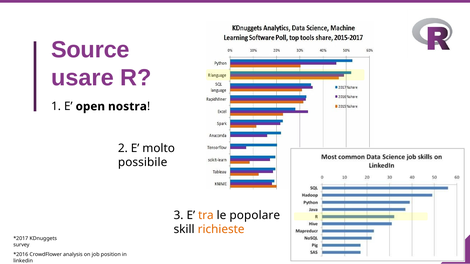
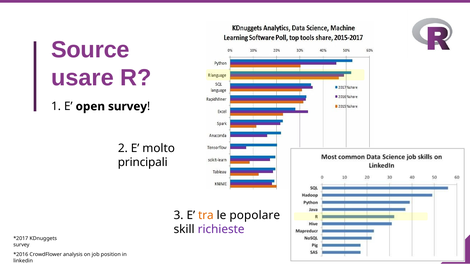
open nostra: nostra -> survey (128, 107)
possibile: possibile -> principali (143, 163)
richieste colour: orange -> purple (221, 230)
